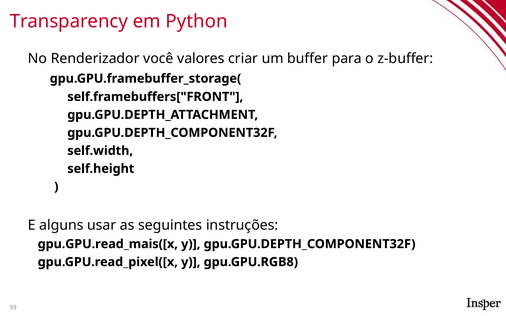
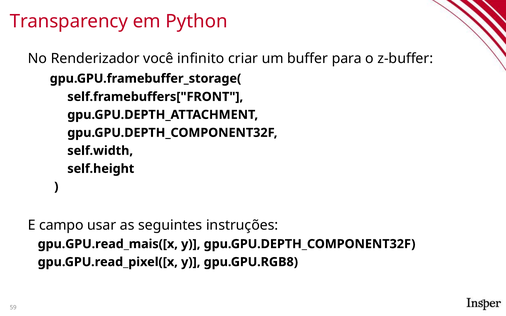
valores: valores -> infinito (201, 58)
alguns: alguns -> campo (61, 225)
